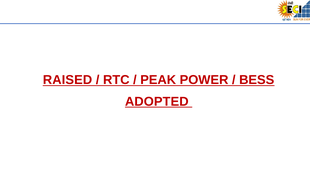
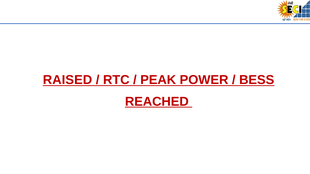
ADOPTED: ADOPTED -> REACHED (157, 102)
